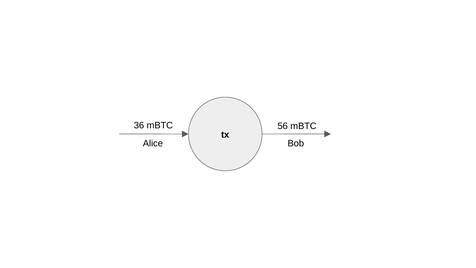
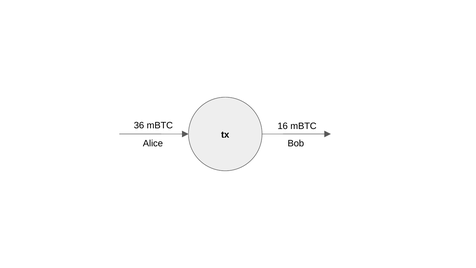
56: 56 -> 16 (283, 126)
